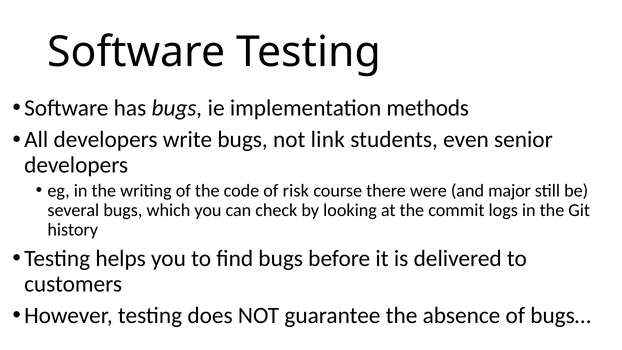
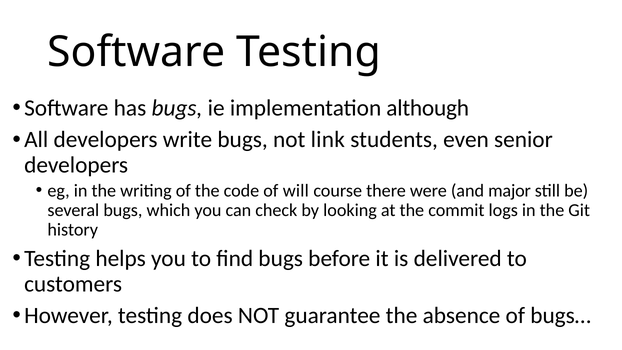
methods: methods -> although (428, 108)
risk: risk -> will (296, 190)
